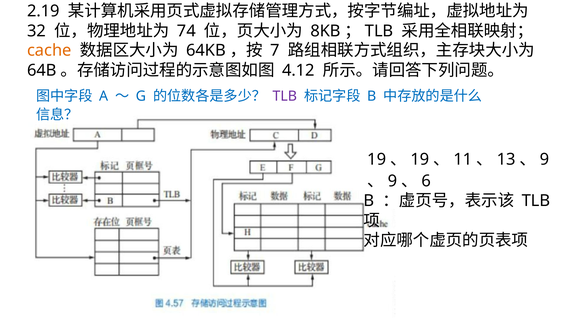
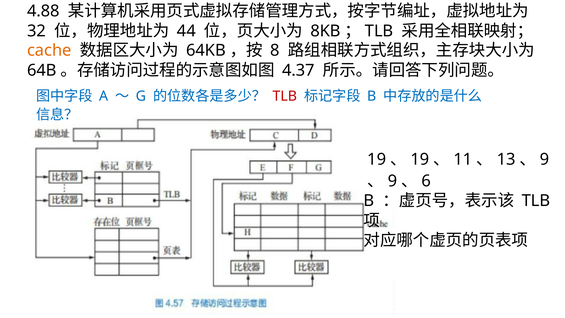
2.19: 2.19 -> 4.88 (43, 11)
74: 74 -> 44 (186, 31)
7: 7 -> 8 (275, 50)
4.12: 4.12 -> 4.37 (298, 70)
TLB colour: purple -> red (285, 96)
